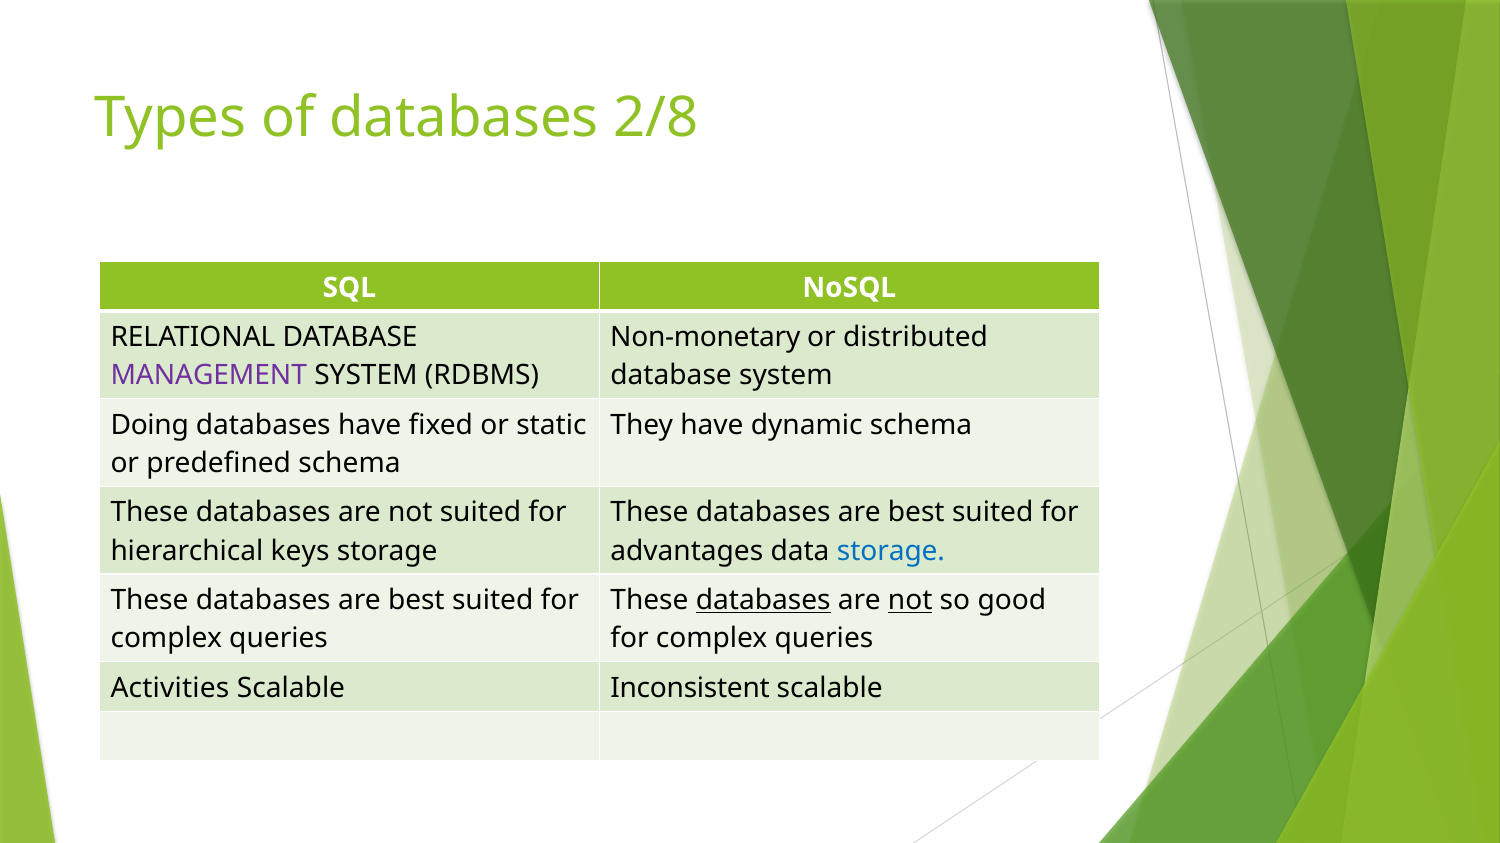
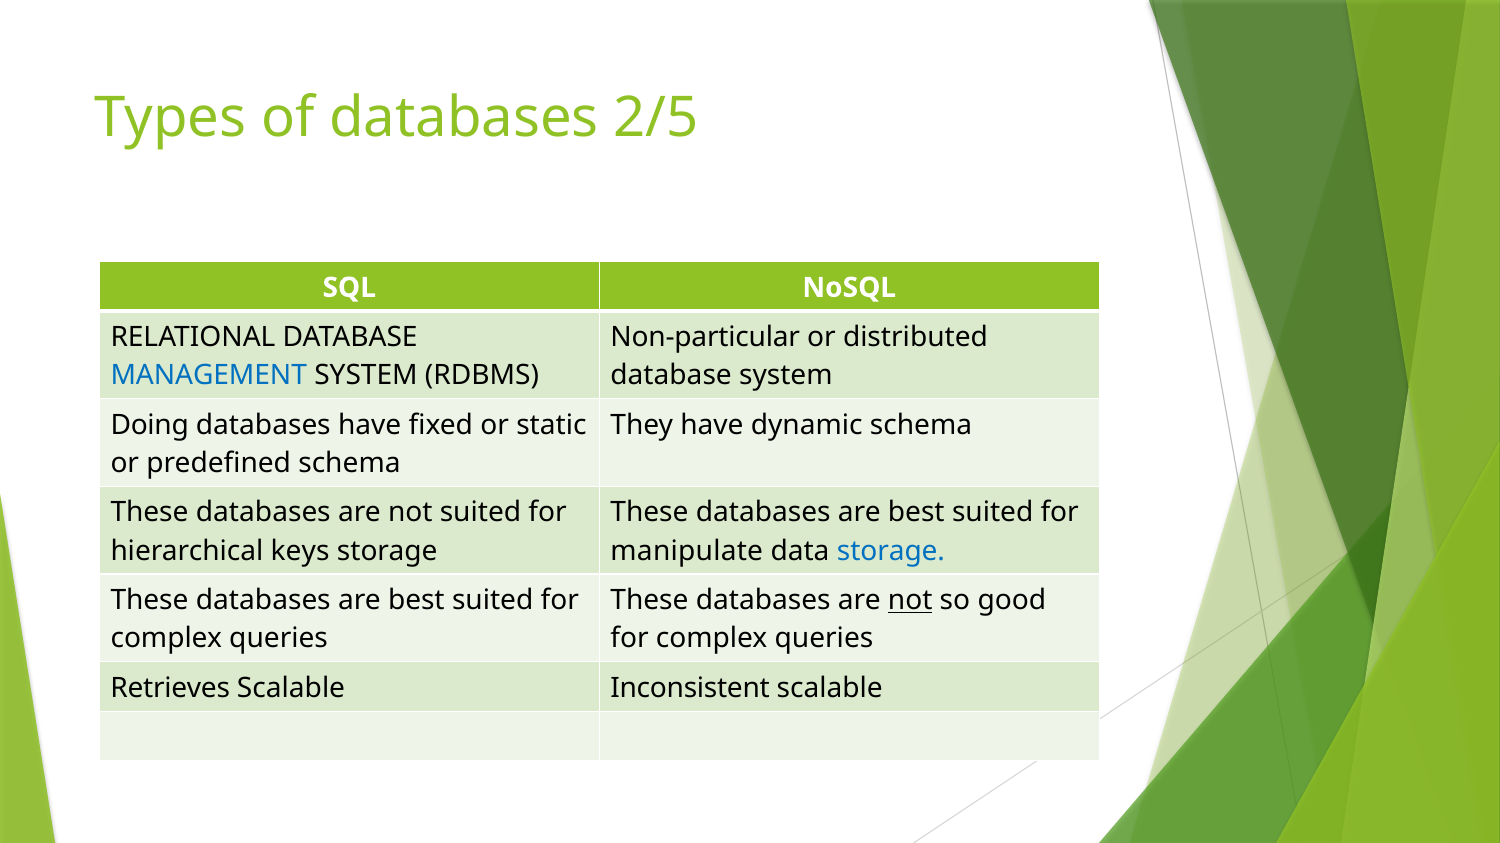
2/8: 2/8 -> 2/5 (656, 118)
Non-monetary: Non-monetary -> Non-particular (705, 337)
MANAGEMENT colour: purple -> blue (209, 376)
advantages: advantages -> manipulate (687, 551)
databases underline: present -> none (763, 601)
Activities: Activities -> Retrieves (170, 689)
